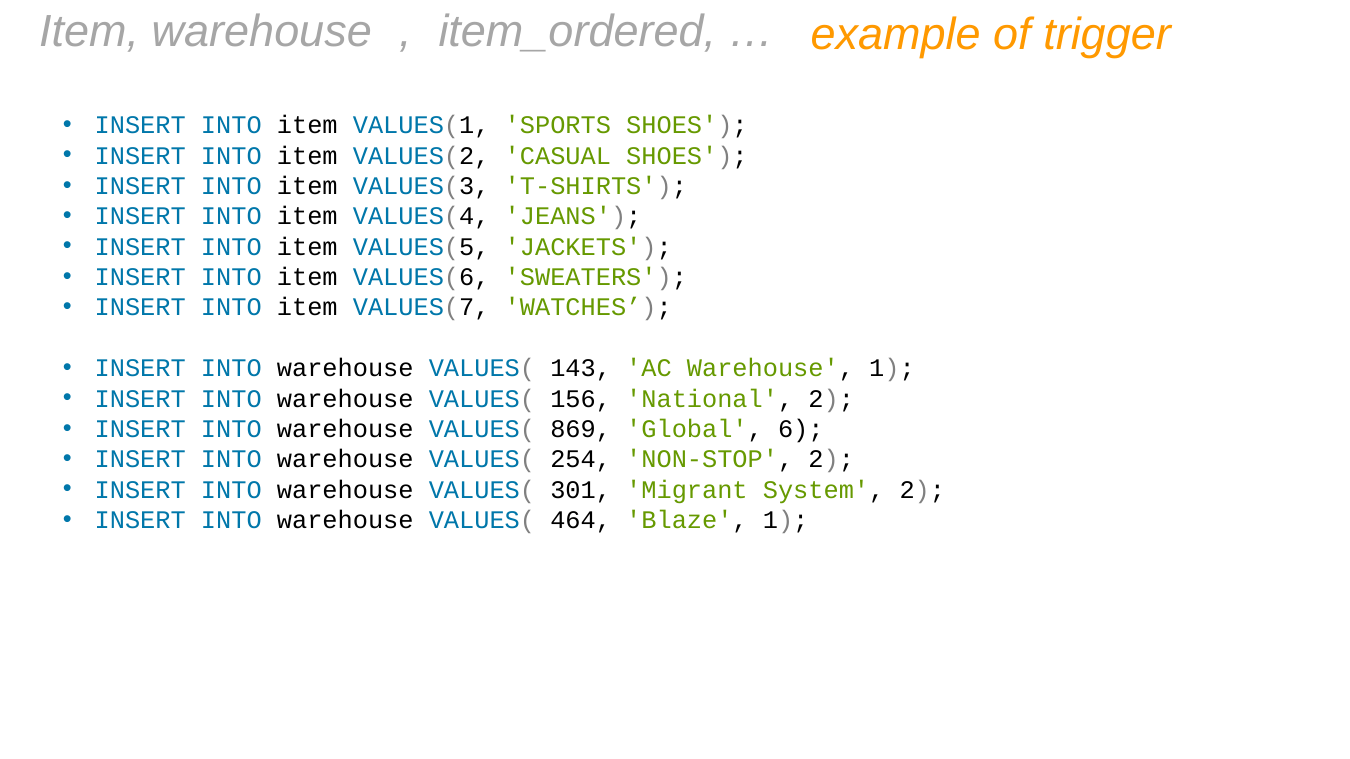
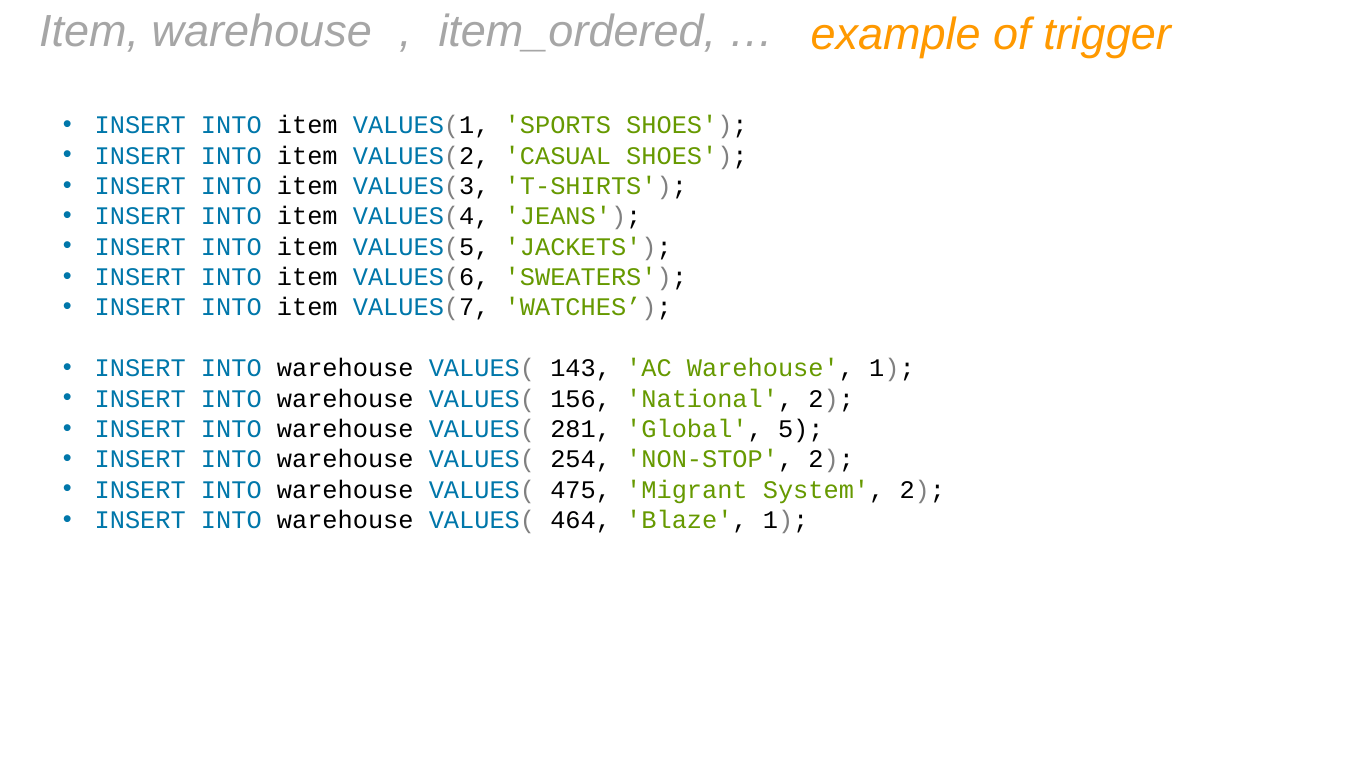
869: 869 -> 281 (581, 429)
6: 6 -> 5 (801, 429)
301: 301 -> 475 (581, 490)
